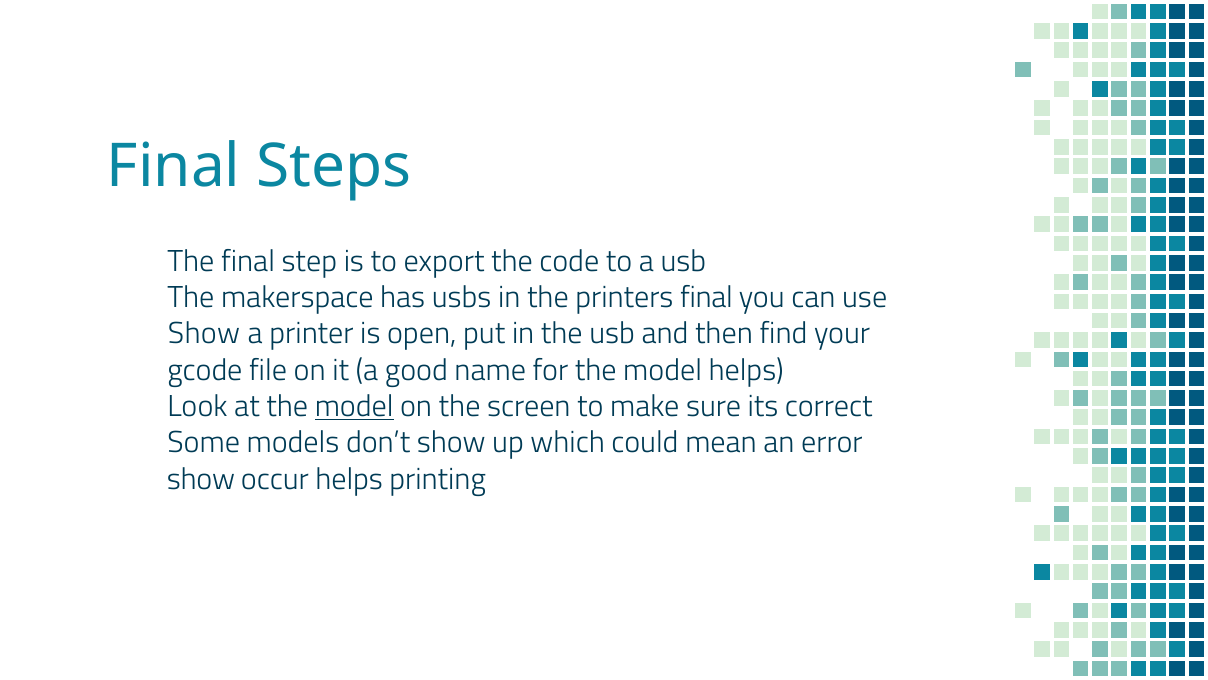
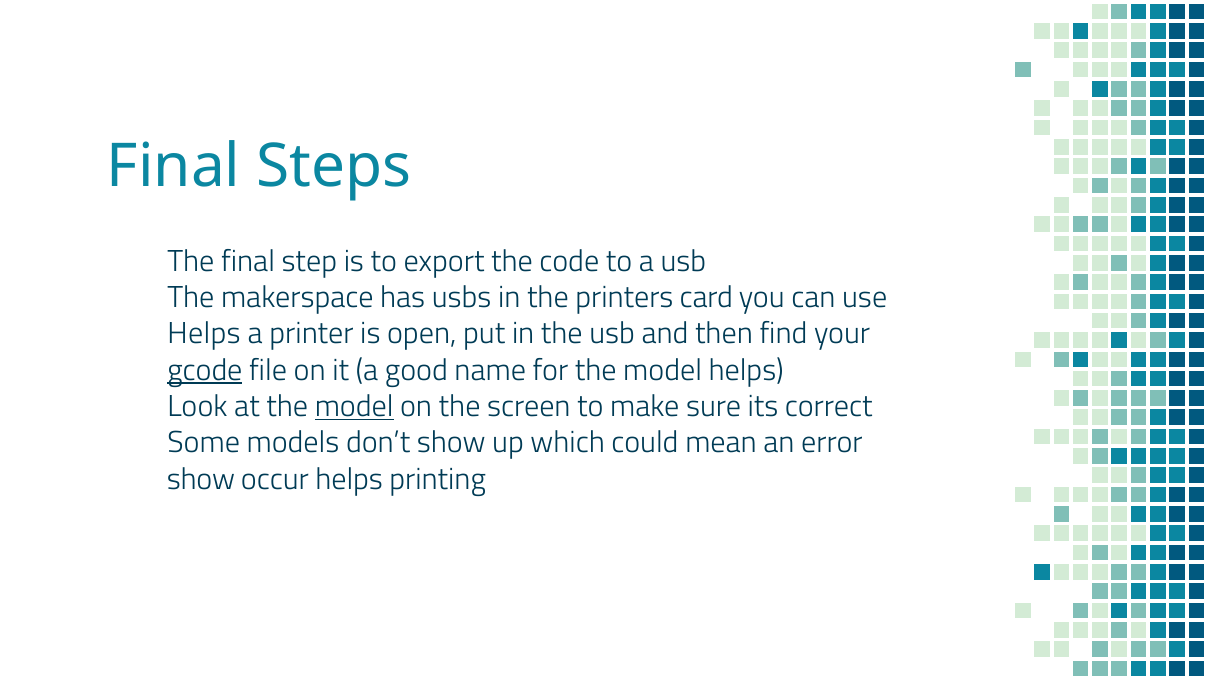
printers final: final -> card (706, 298)
Show: Show -> Helps (204, 334)
gcode underline: none -> present (205, 370)
